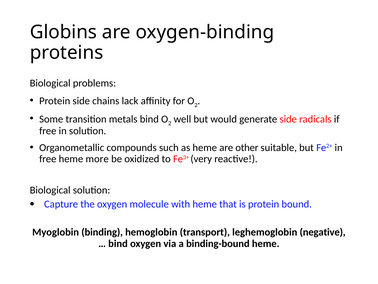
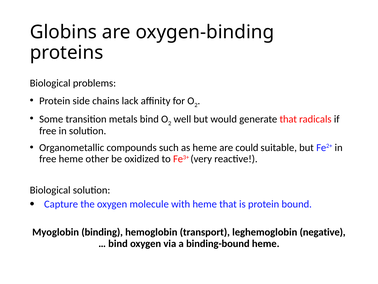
generate side: side -> that (288, 119)
other: other -> could (247, 147)
more: more -> other (97, 159)
